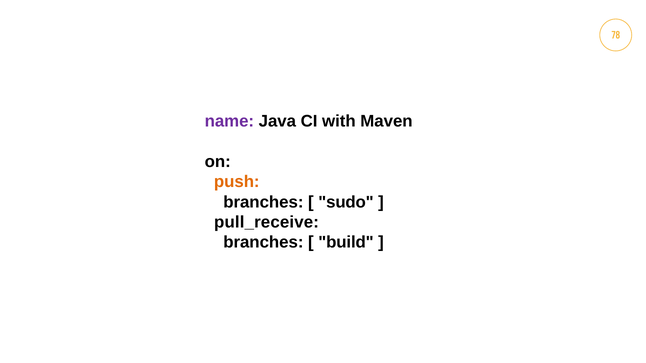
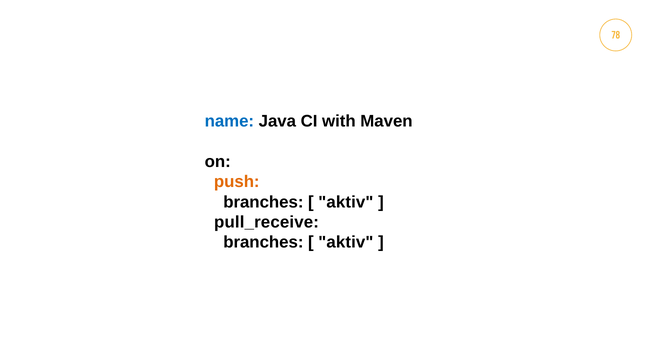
name colour: purple -> blue (229, 122)
sudo: sudo -> aktiv (346, 202)
build: build -> aktiv (346, 243)
